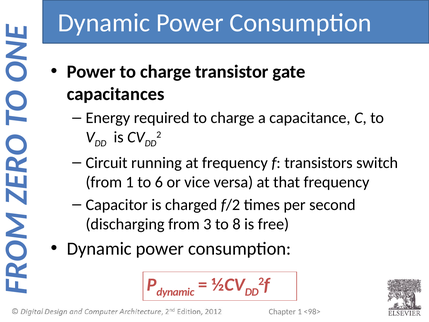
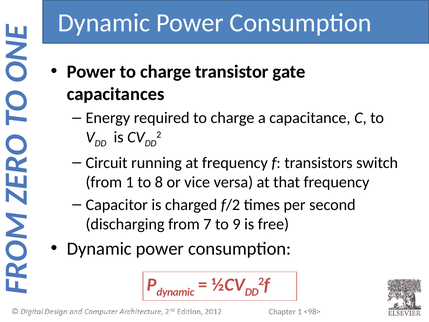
6: 6 -> 8 (159, 182)
3: 3 -> 7 (207, 224)
8: 8 -> 9 (237, 224)
